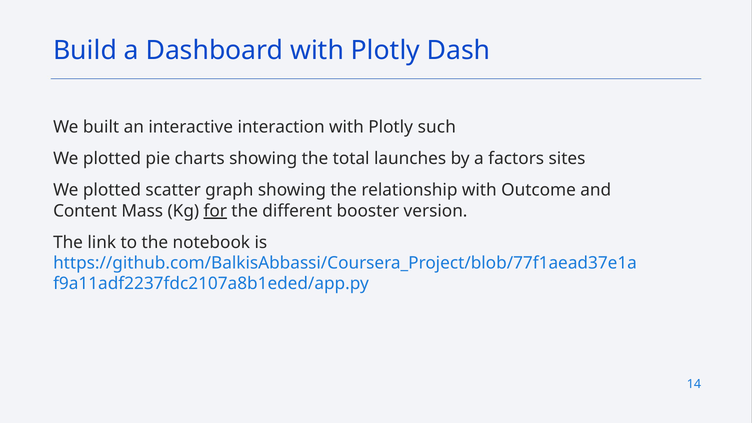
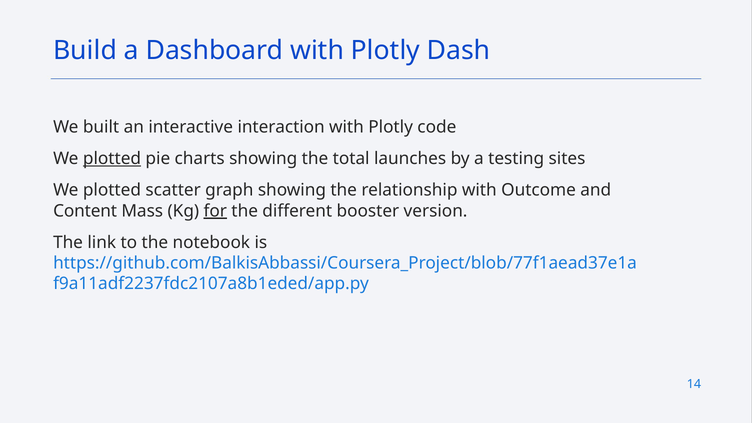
such: such -> code (437, 127)
plotted underline: none -> present (112, 159)
factors: factors -> testing (516, 159)
